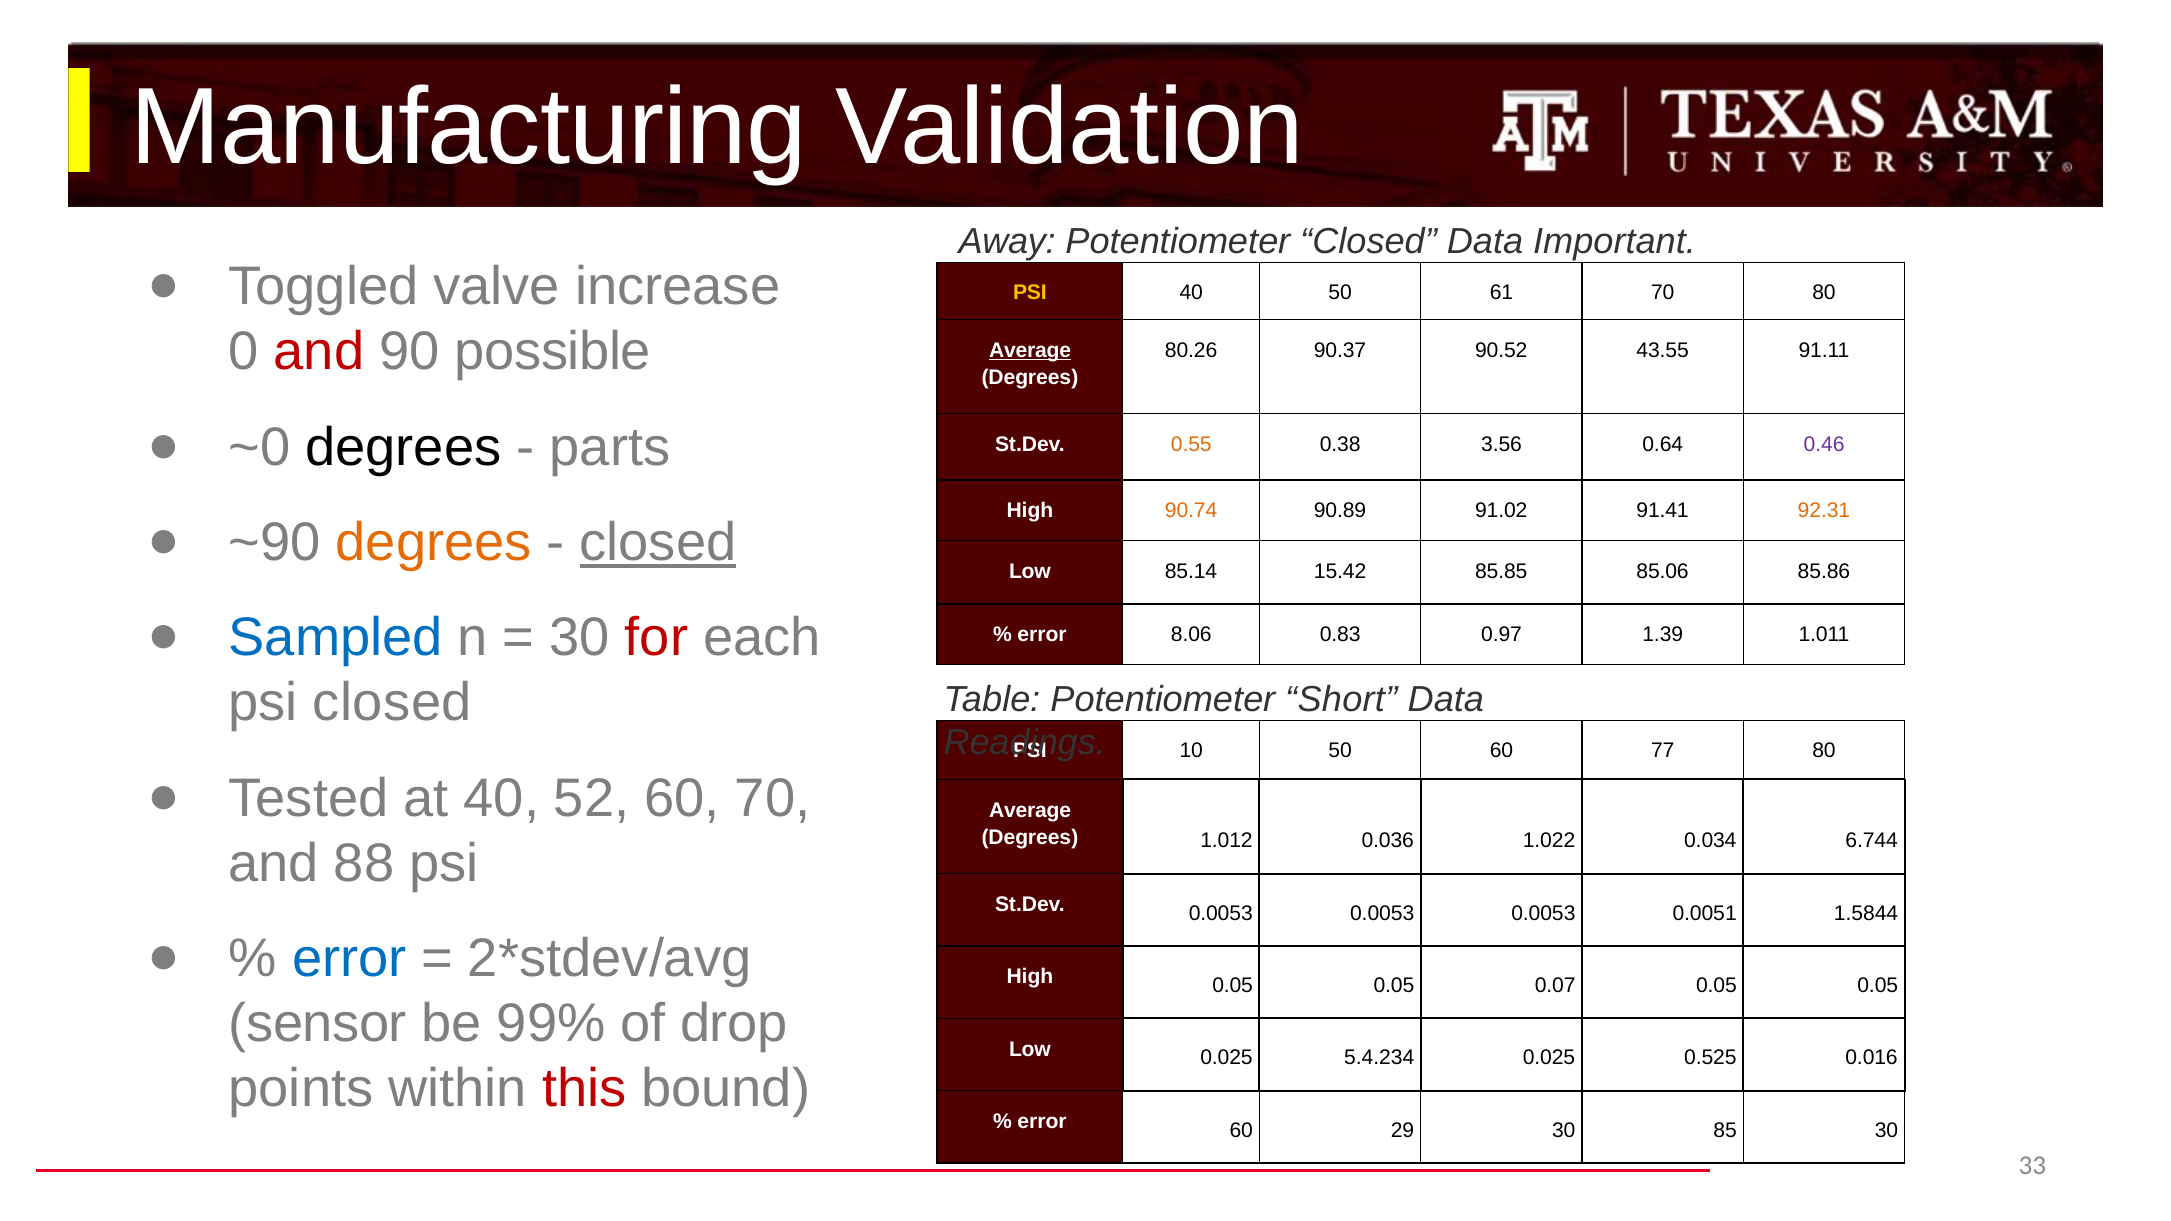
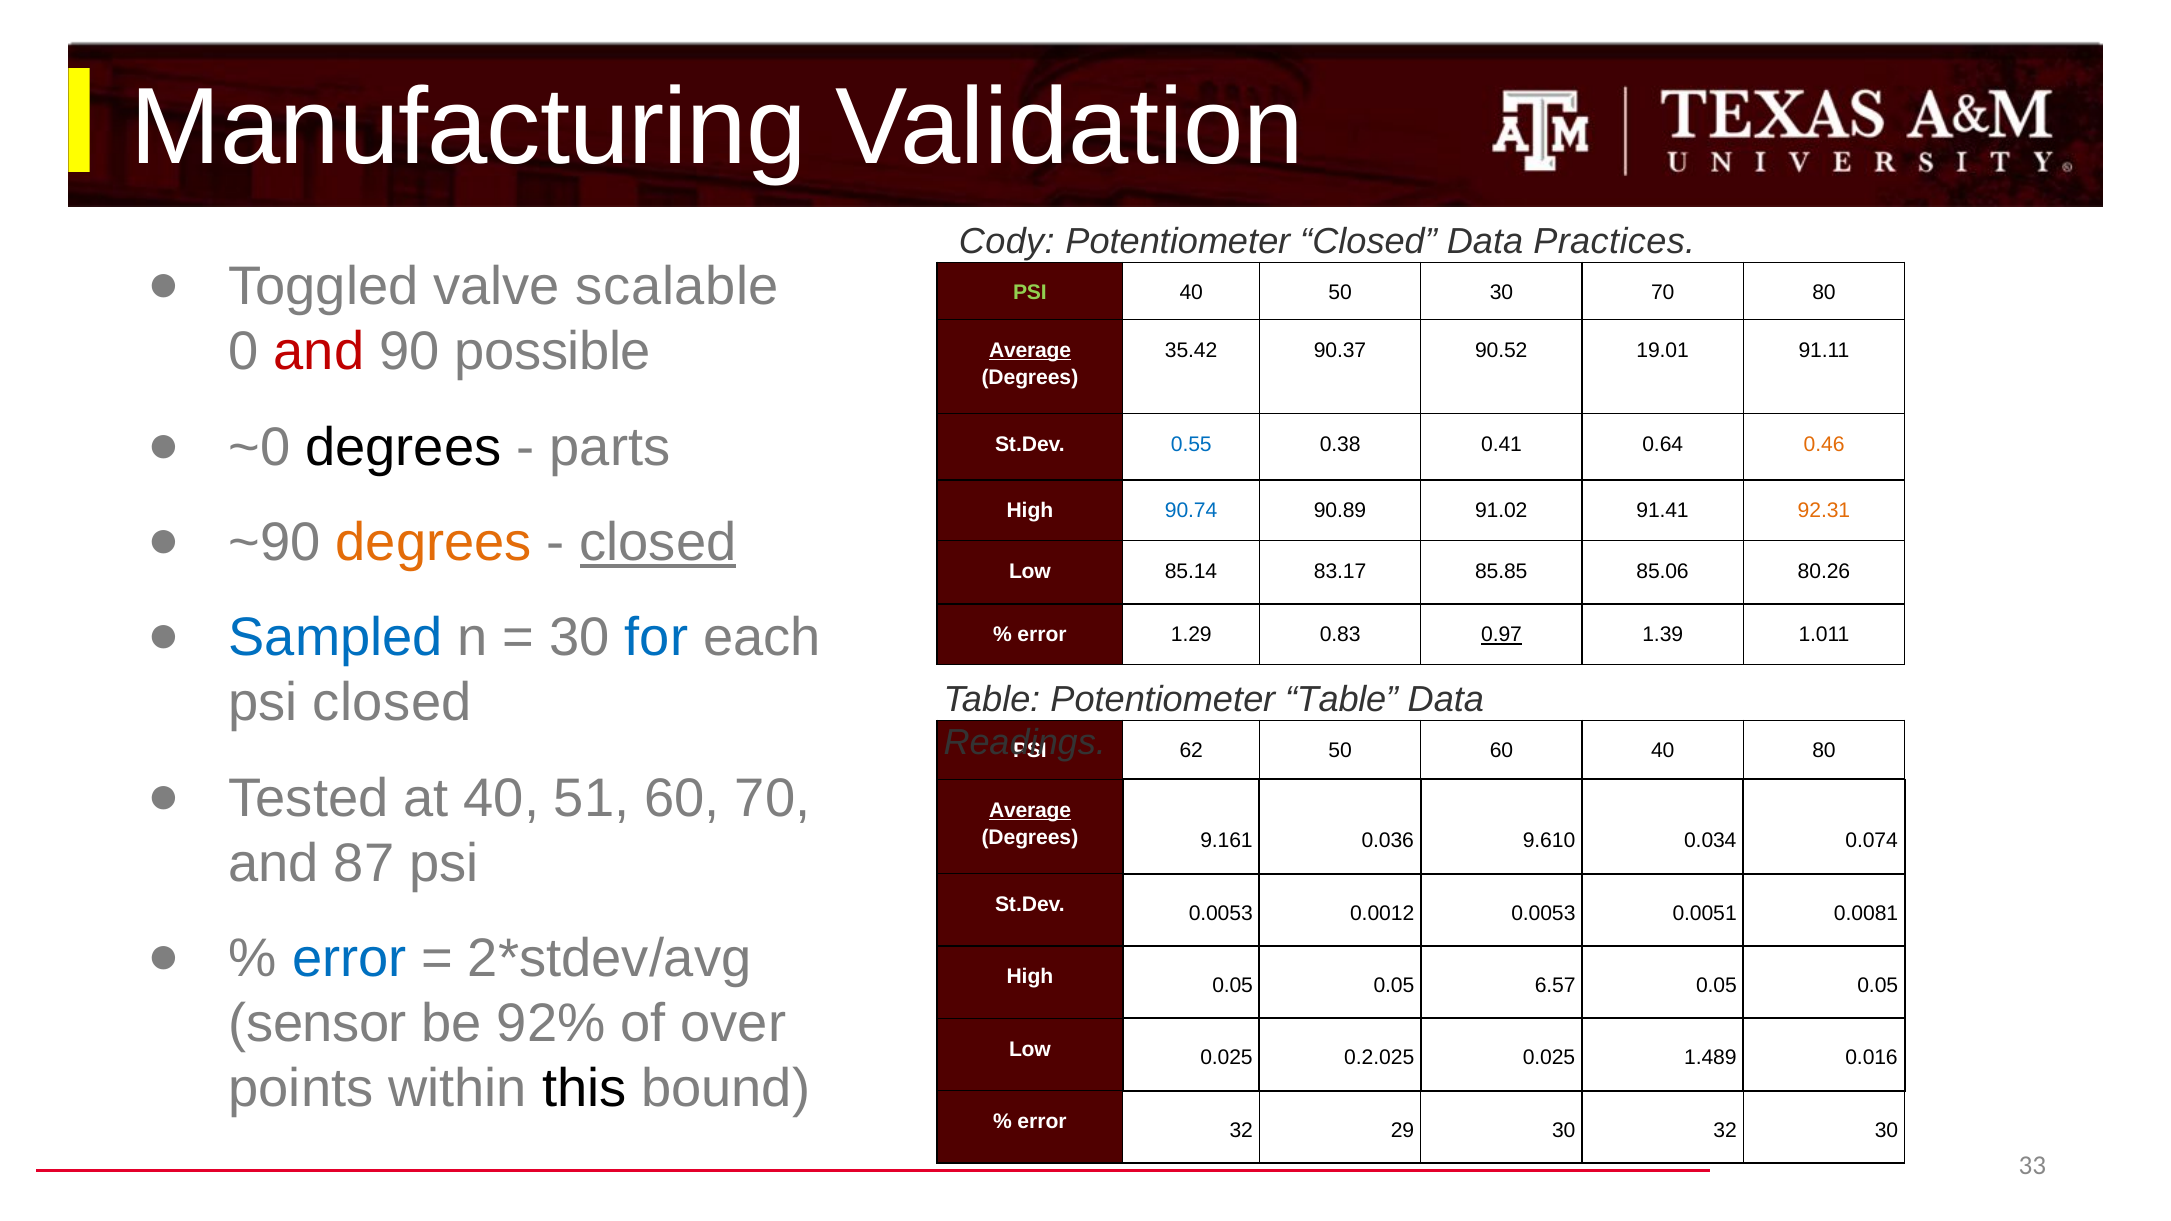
Away: Away -> Cody (1007, 242)
Important: Important -> Practices (1614, 242)
increase: increase -> scalable (677, 287)
PSI colour: yellow -> light green (1030, 293)
50 61: 61 -> 30 (1501, 293)
80.26: 80.26 -> 35.42 (1191, 350)
43.55: 43.55 -> 19.01 (1663, 350)
0.55 colour: orange -> blue (1191, 444)
3.56: 3.56 -> 0.41 (1502, 444)
0.46 colour: purple -> orange (1824, 444)
90.74 colour: orange -> blue (1191, 511)
15.42: 15.42 -> 83.17 (1340, 572)
85.86: 85.86 -> 80.26 (1824, 572)
for colour: red -> blue (657, 638)
8.06: 8.06 -> 1.29 (1191, 635)
0.97 underline: none -> present (1502, 635)
Potentiometer Short: Short -> Table (1342, 700)
10: 10 -> 62 (1191, 751)
60 77: 77 -> 40 (1663, 751)
52: 52 -> 51 (592, 798)
Average underline: none -> present (1030, 810)
1.012: 1.012 -> 9.161 (1226, 841)
1.022: 1.022 -> 9.610 (1549, 841)
6.744: 6.744 -> 0.074 (1872, 841)
88: 88 -> 87 (364, 864)
St.Dev 0.0053 0.0053: 0.0053 -> 0.0012 (1382, 913)
1.5844: 1.5844 -> 0.0081 (1866, 913)
0.07: 0.07 -> 6.57 (1555, 986)
99%: 99% -> 92% (551, 1024)
drop: drop -> over (733, 1024)
5.4.234: 5.4.234 -> 0.2.025 (1379, 1058)
0.525: 0.525 -> 1.489 (1710, 1058)
this colour: red -> black (584, 1089)
error 60: 60 -> 32 (1241, 1130)
30 85: 85 -> 32 (1725, 1130)
